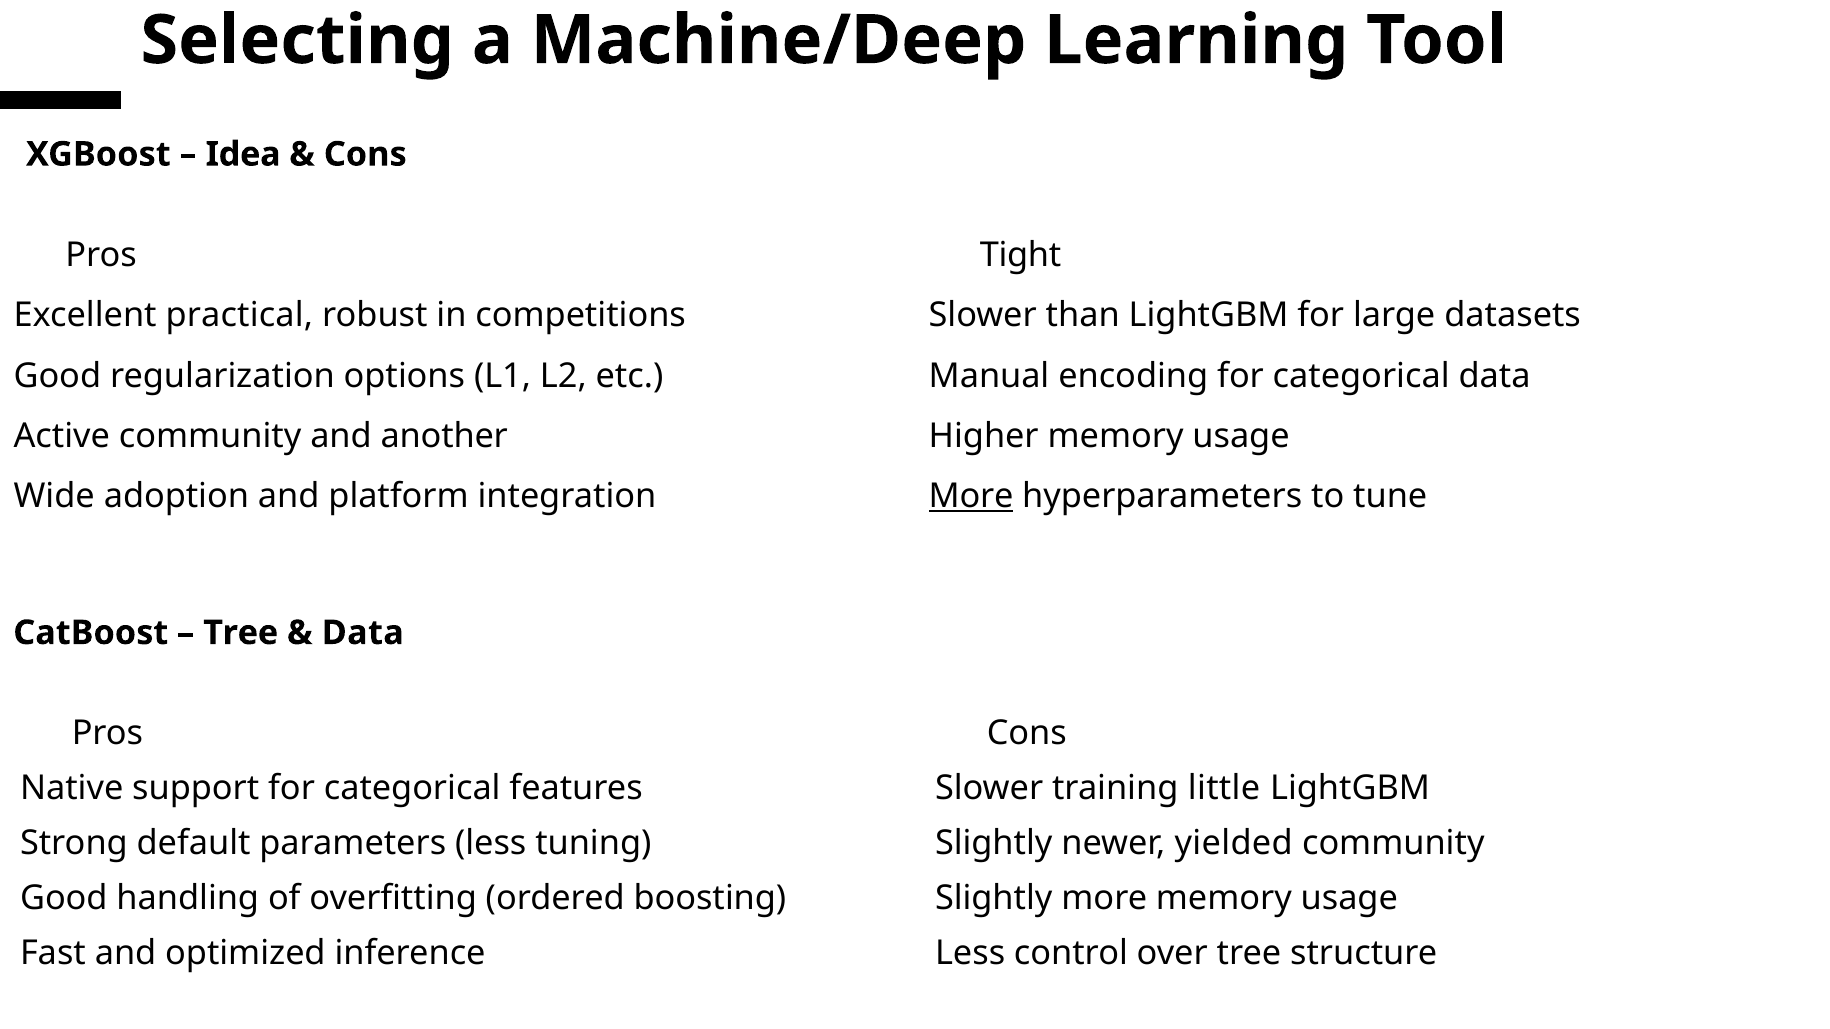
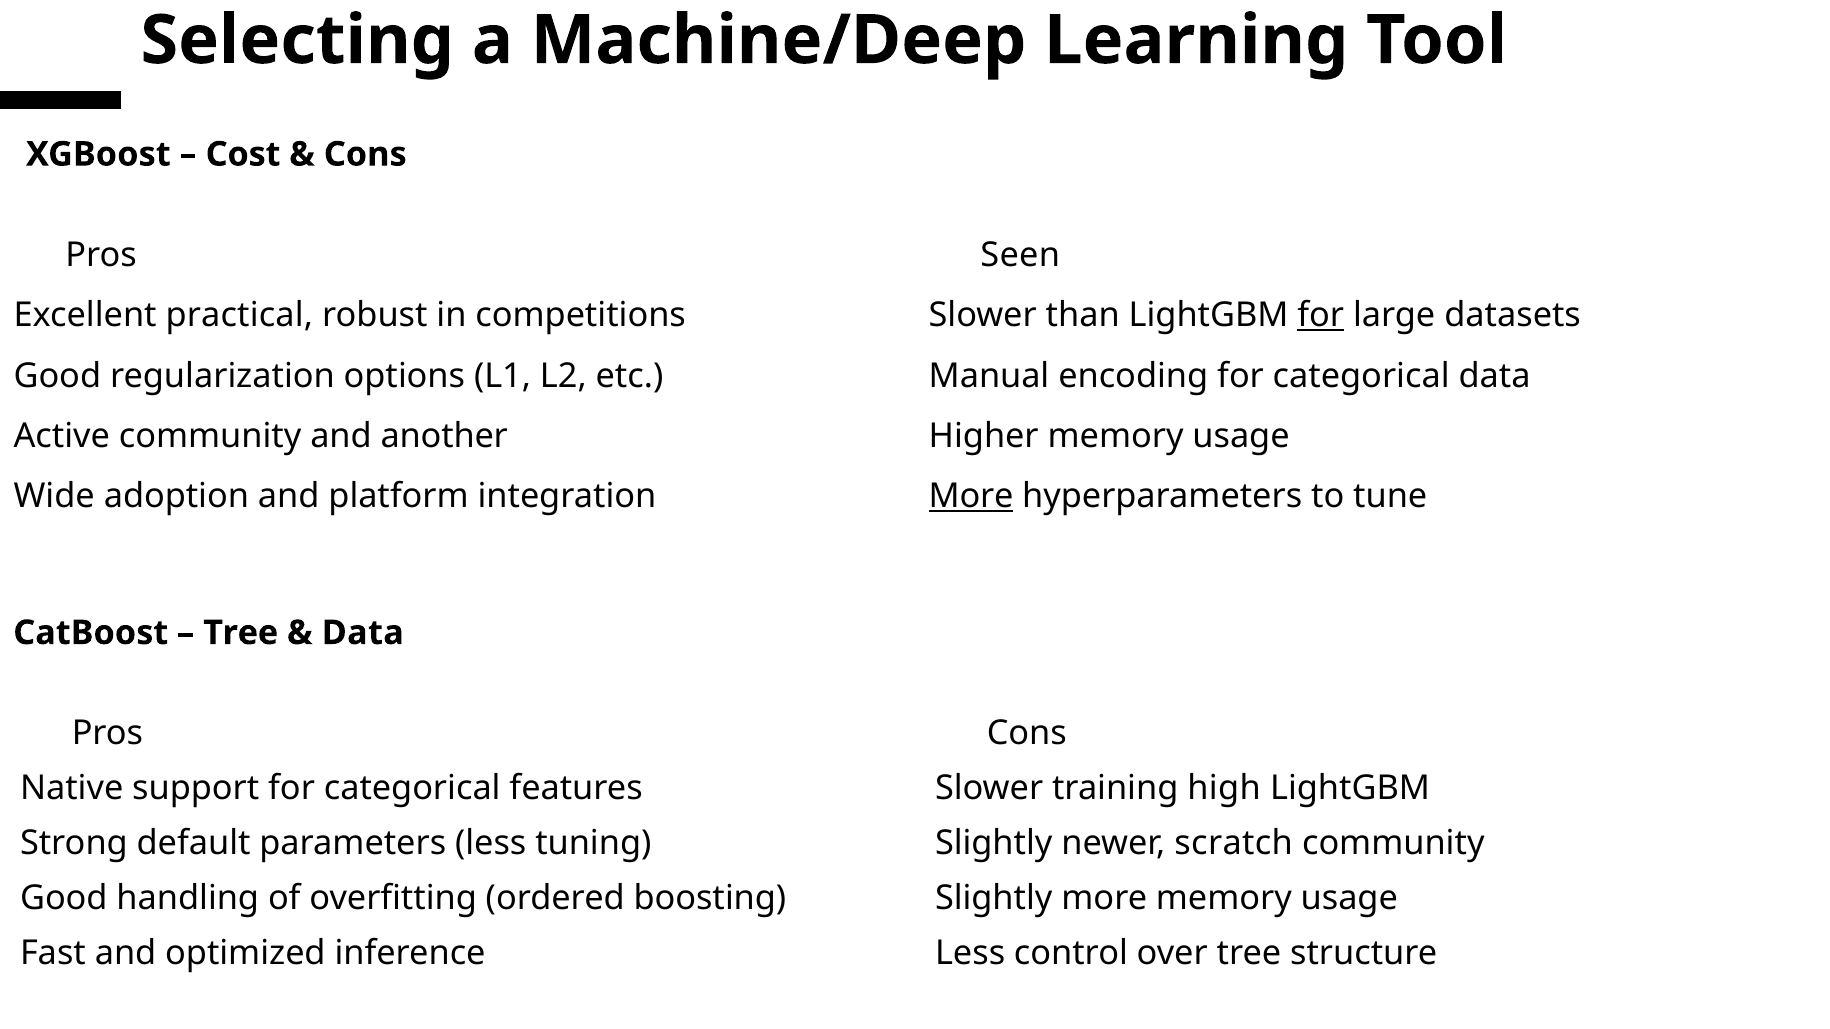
Idea: Idea -> Cost (243, 154)
Tight: Tight -> Seen (1020, 255)
for underline: none -> present (1321, 315)
little: little -> high (1224, 789)
yielded: yielded -> scratch (1234, 843)
